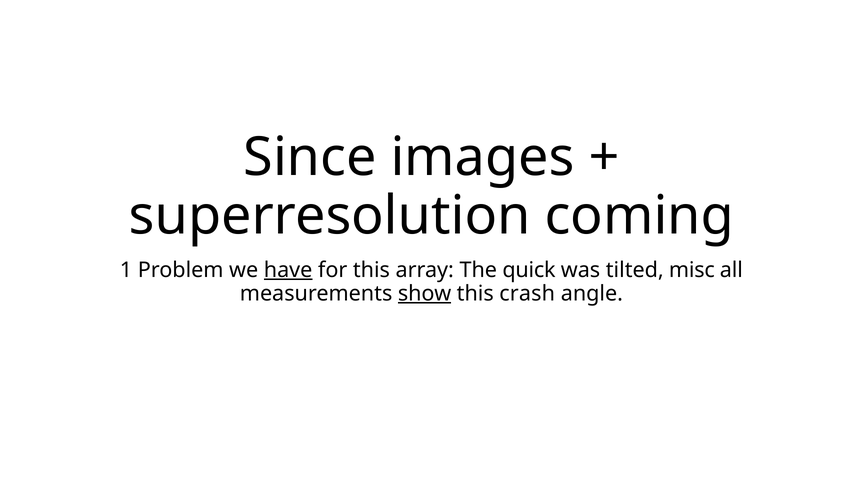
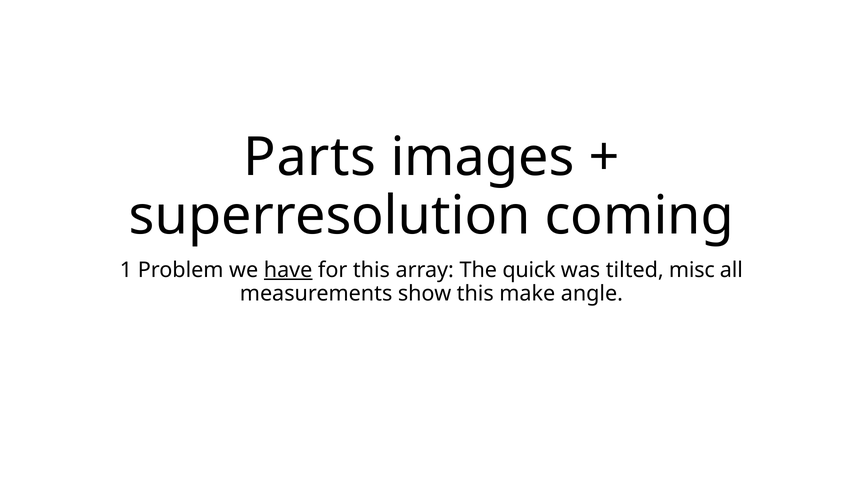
Since: Since -> Parts (310, 157)
show underline: present -> none (425, 293)
crash: crash -> make (527, 293)
